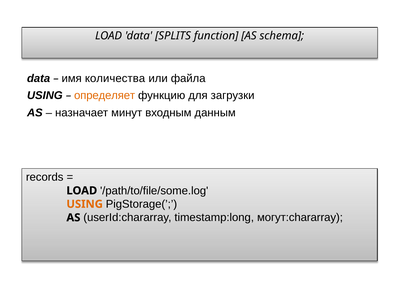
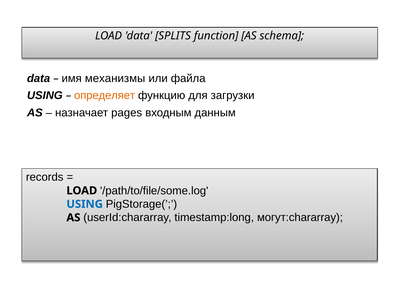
количества: количества -> механизмы (115, 78)
минут: минут -> pages (127, 113)
USING colour: orange -> blue (85, 205)
